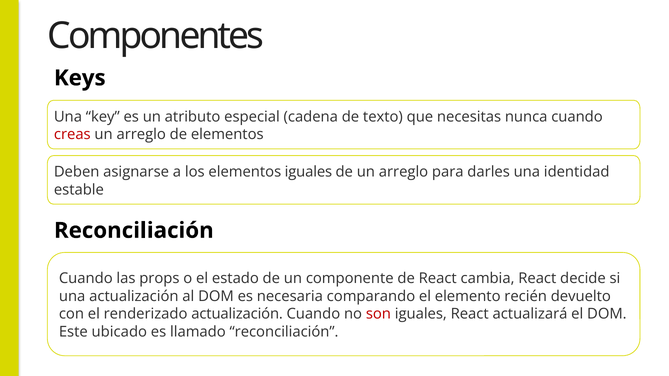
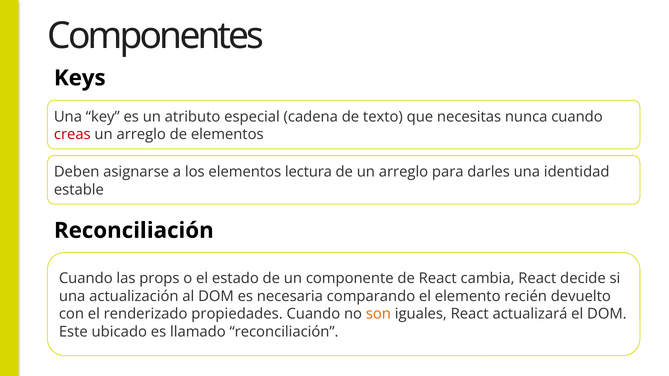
elementos iguales: iguales -> lectura (308, 172)
renderizado actualización: actualización -> propiedades (237, 314)
son colour: red -> orange (378, 314)
